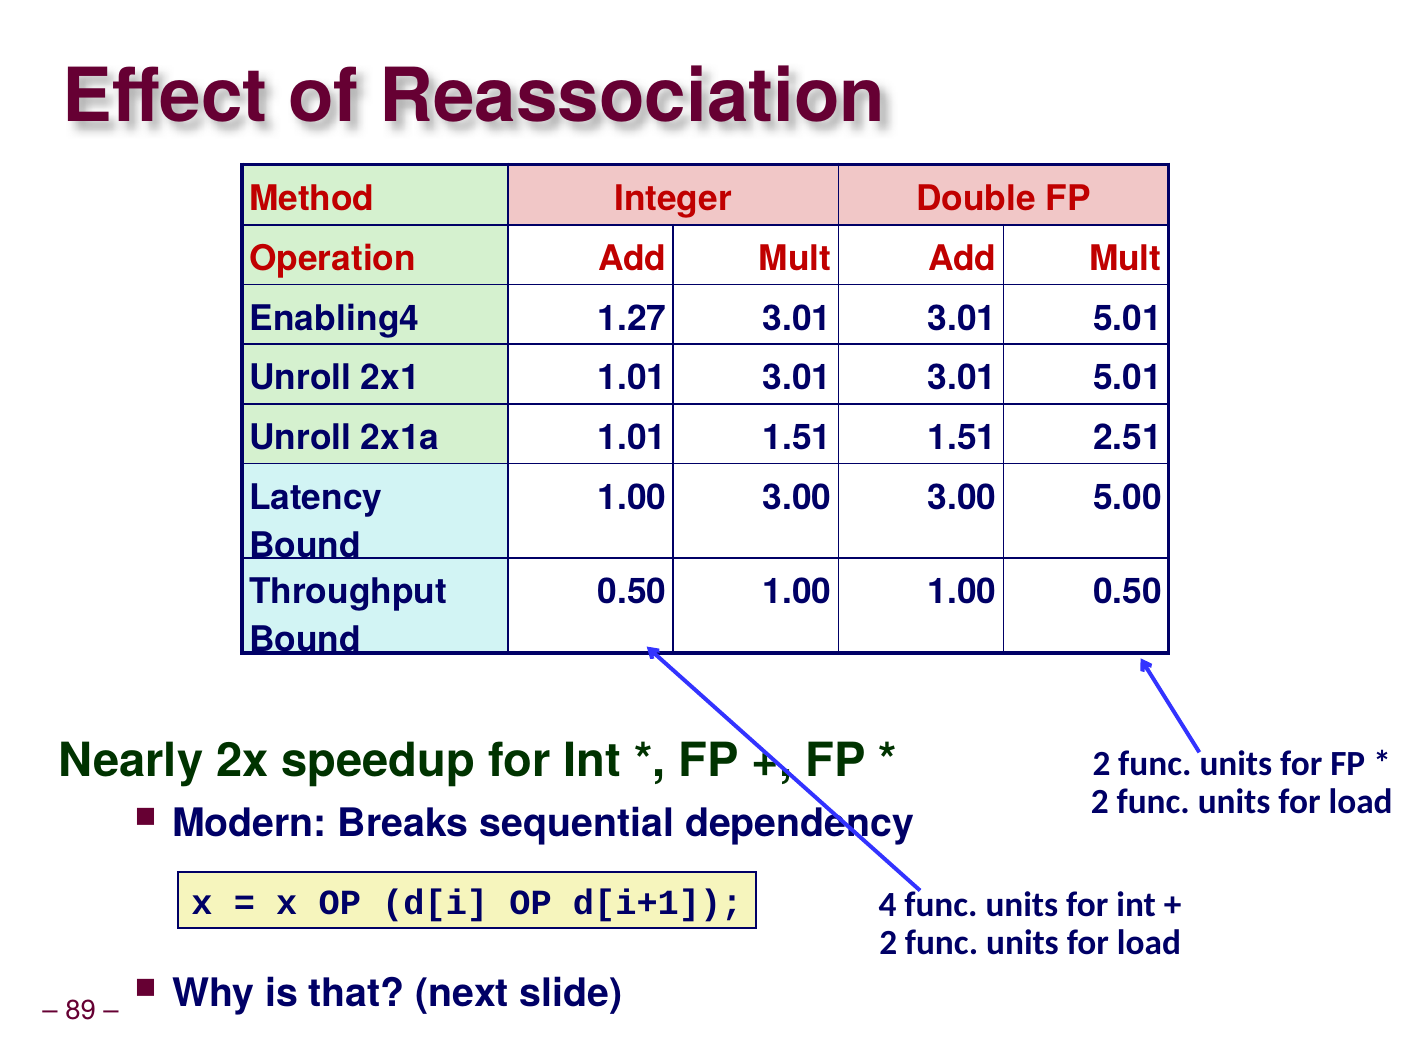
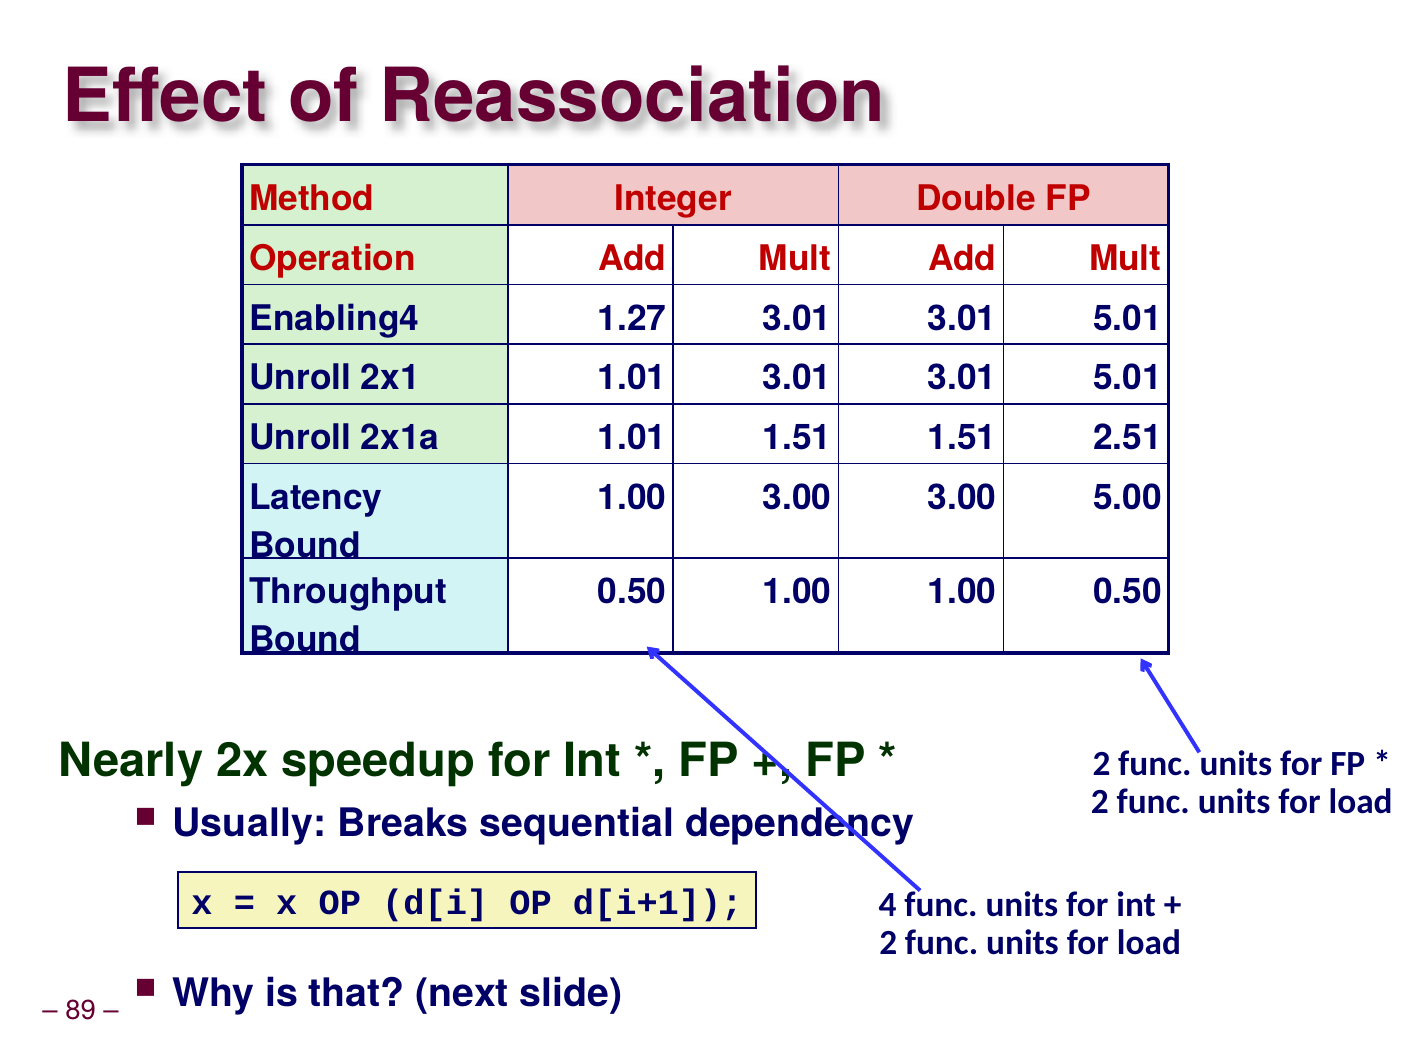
Modern: Modern -> Usually (249, 823)
